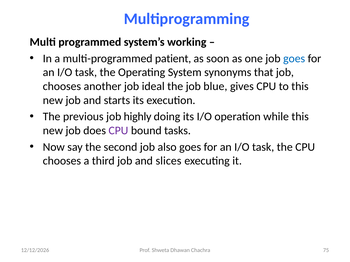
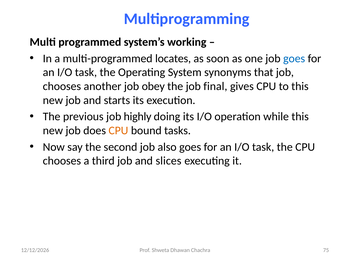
patient: patient -> locates (173, 59)
ideal: ideal -> obey (153, 87)
blue: blue -> final (215, 87)
CPU colour: purple -> orange (118, 131)
